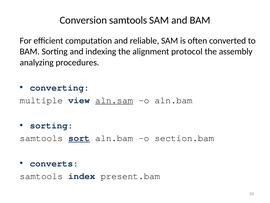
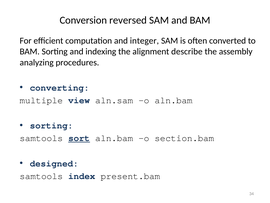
Conversion samtools: samtools -> reversed (128, 20)
reliable: reliable -> integer (144, 41)
protocol: protocol -> describe (187, 51)
aln.sam underline: present -> none (114, 100)
converts: converts -> designed (54, 163)
